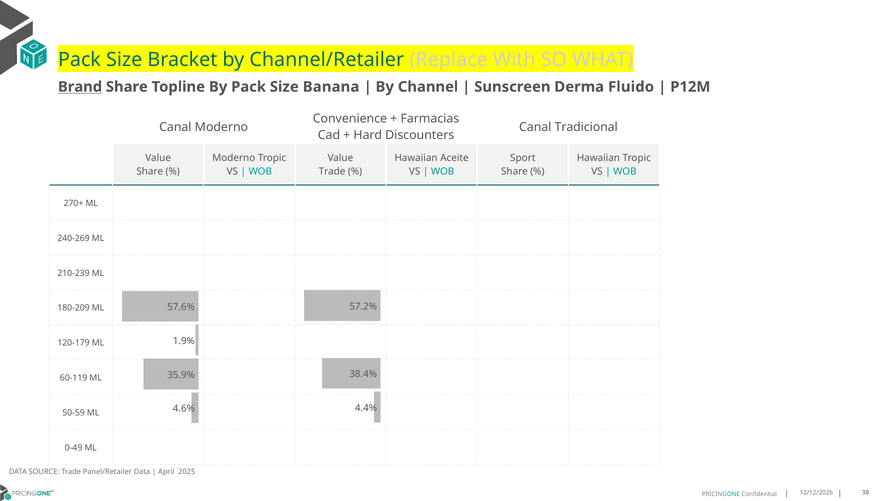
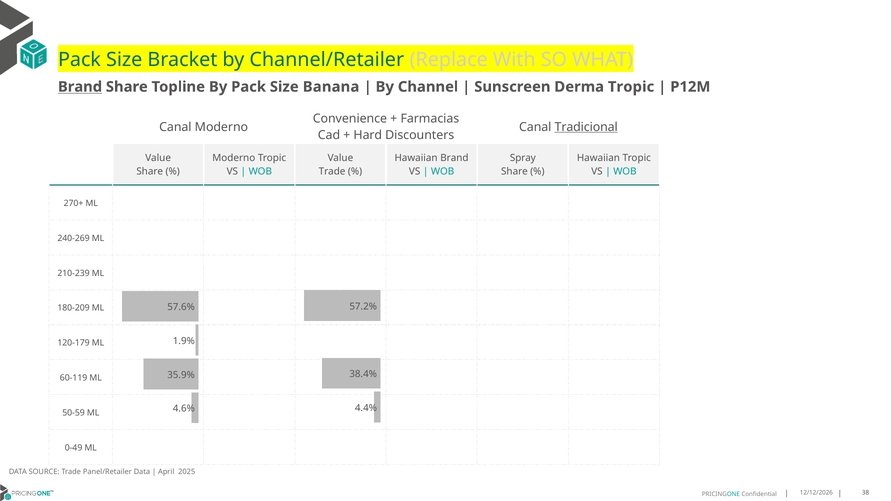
Derma Fluido: Fluido -> Tropic (631, 87)
Tradicional underline: none -> present (586, 127)
Hawaiian Aceite: Aceite -> Brand (454, 158)
Sport: Sport -> Spray (523, 158)
